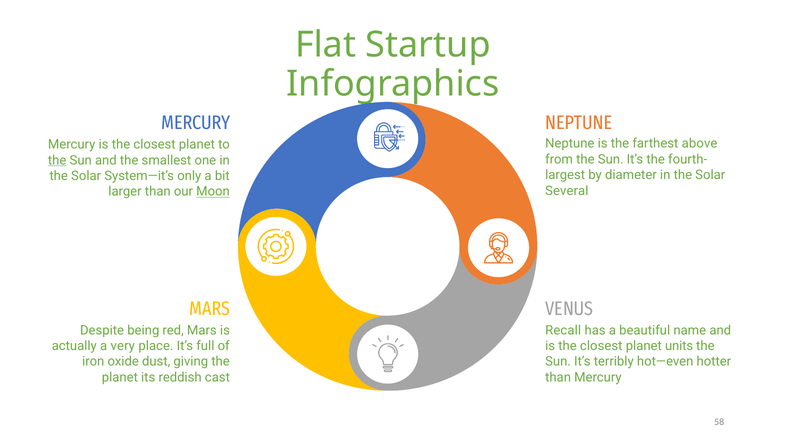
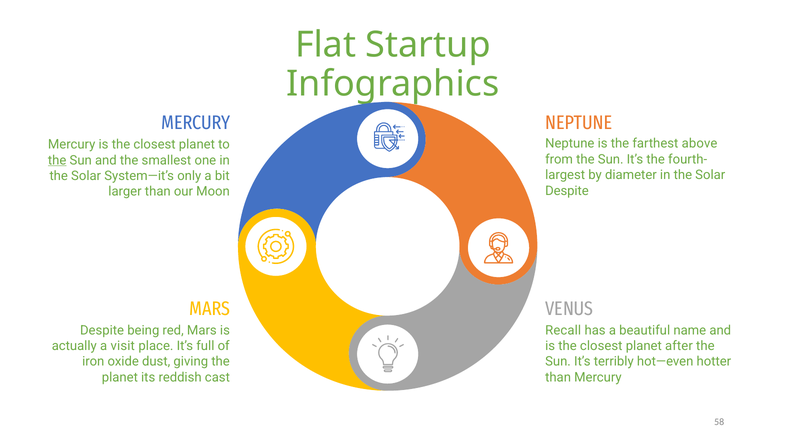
Several: Several -> Despite (567, 191)
Moon underline: present -> none (213, 192)
very: very -> visit (123, 346)
units: units -> after (679, 346)
